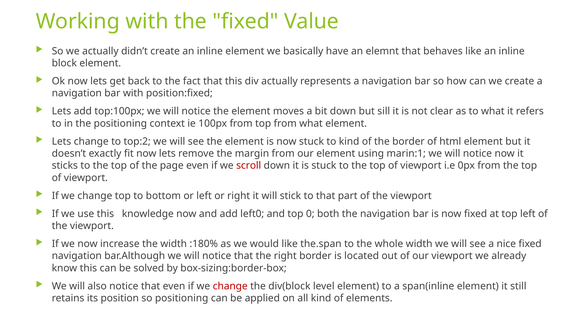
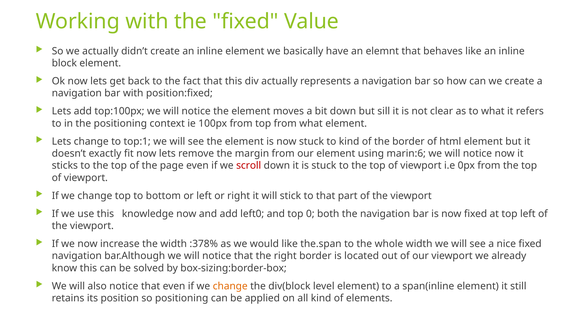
top:2: top:2 -> top:1 (137, 141)
marin:1: marin:1 -> marin:6 (406, 153)
:180%: :180% -> :378% (204, 243)
change colour: red -> orange (230, 286)
